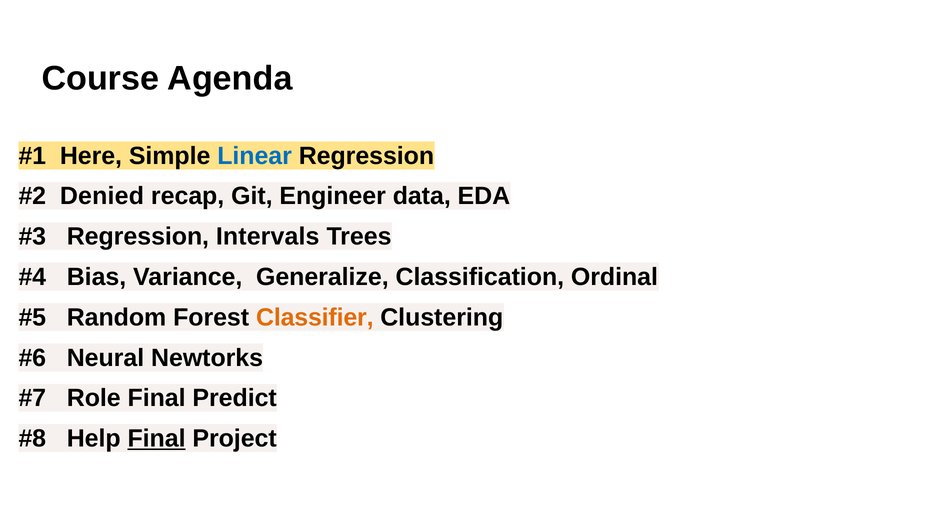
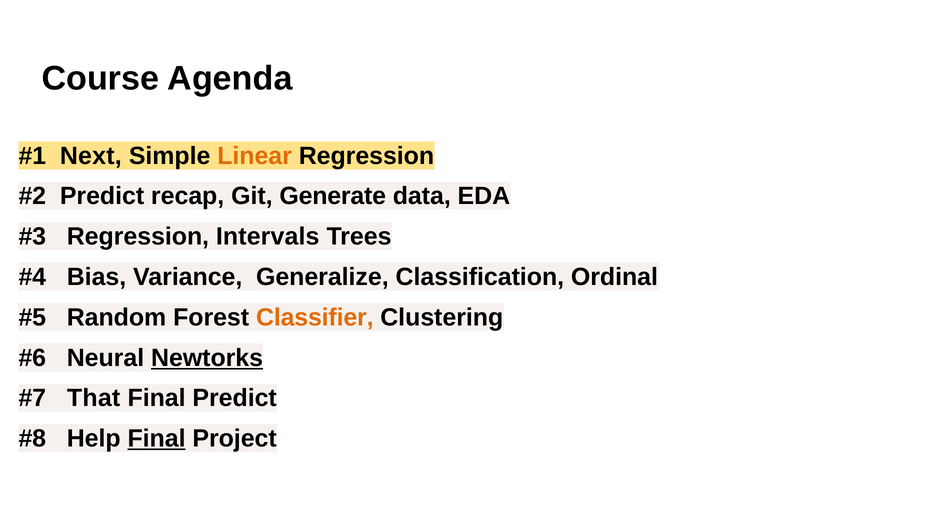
Here: Here -> Next (91, 156)
Linear colour: blue -> orange (255, 156)
Denied: Denied -> Predict (102, 196)
Engineer: Engineer -> Generate (333, 196)
Newtorks underline: none -> present (207, 358)
Role: Role -> That (94, 398)
